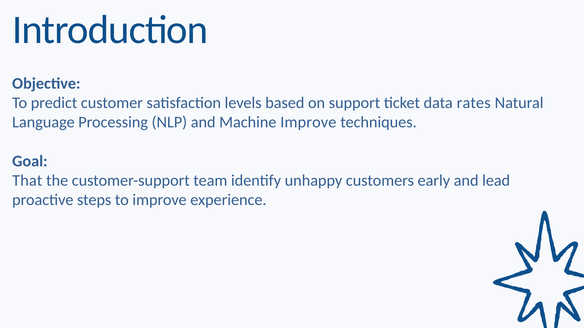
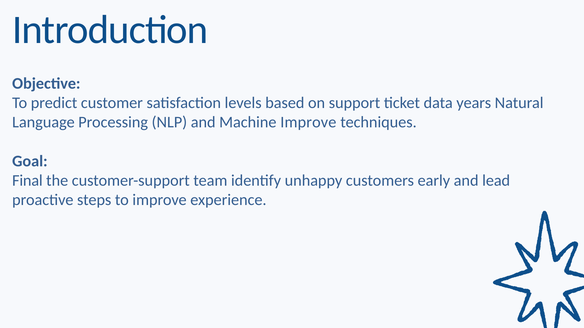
rates: rates -> years (474, 103)
That: That -> Final (27, 181)
